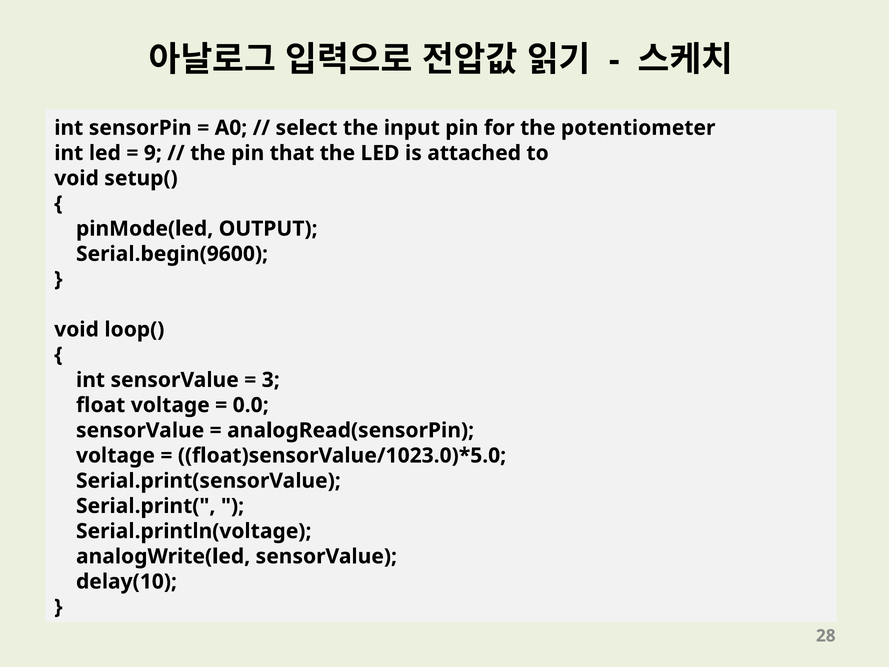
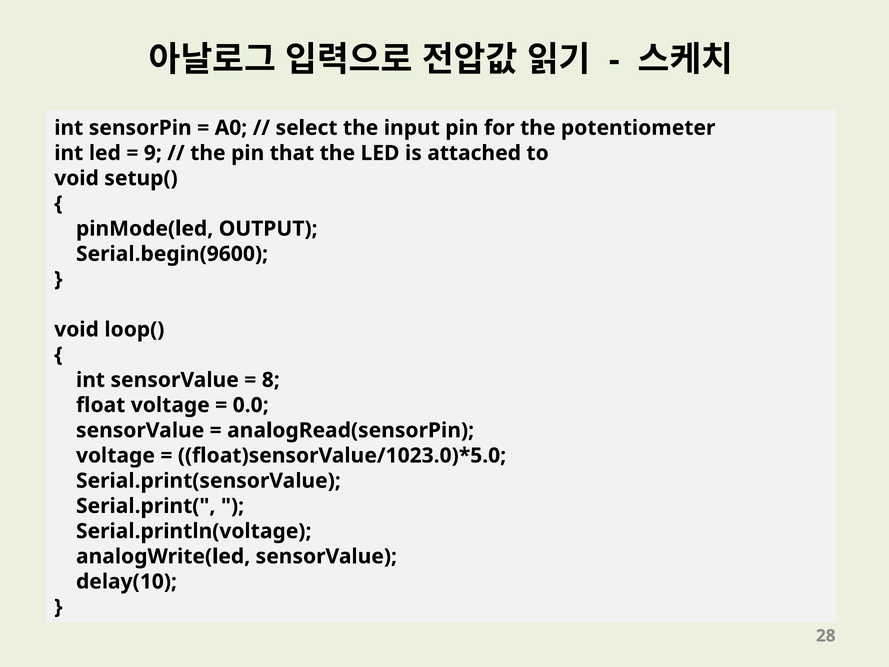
3: 3 -> 8 (271, 380)
